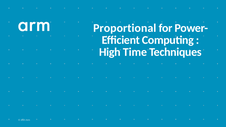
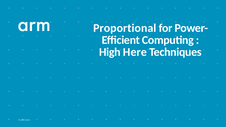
Time: Time -> Here (135, 52)
